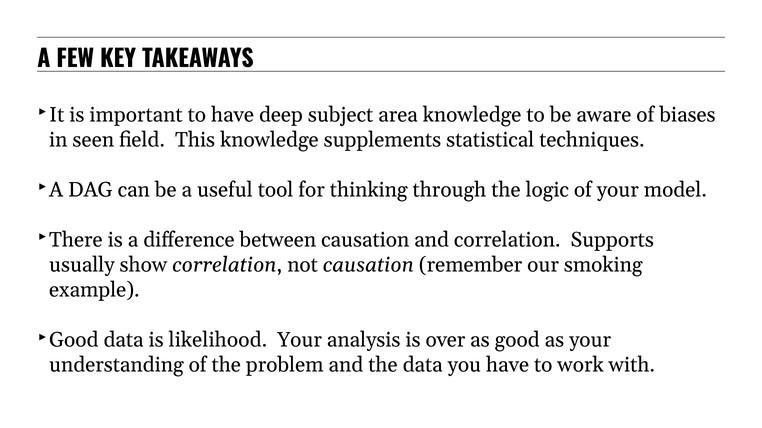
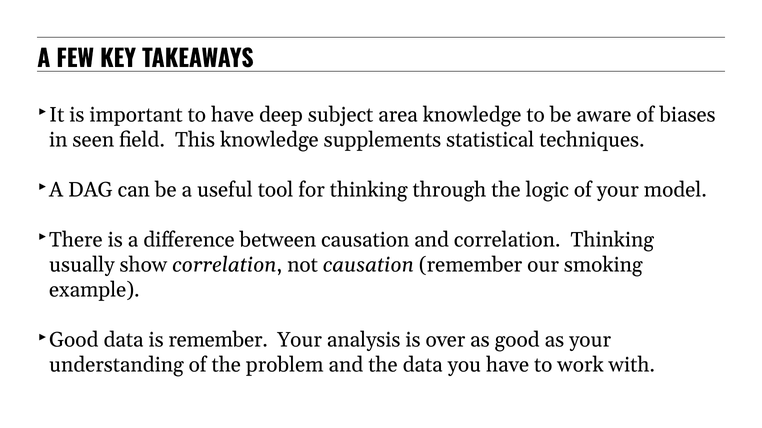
correlation Supports: Supports -> Thinking (612, 240)
is likelihood: likelihood -> remember (218, 340)
